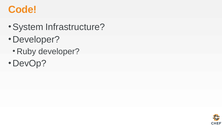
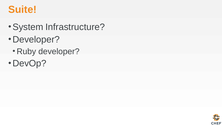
Code: Code -> Suite (22, 10)
